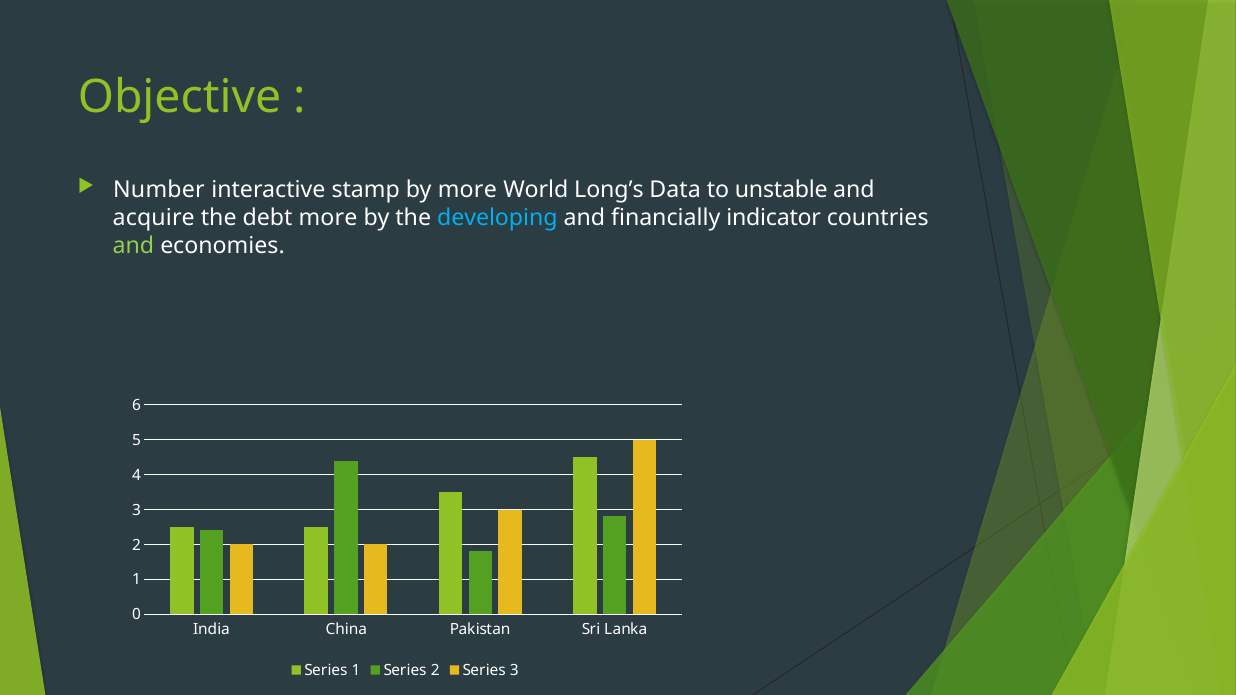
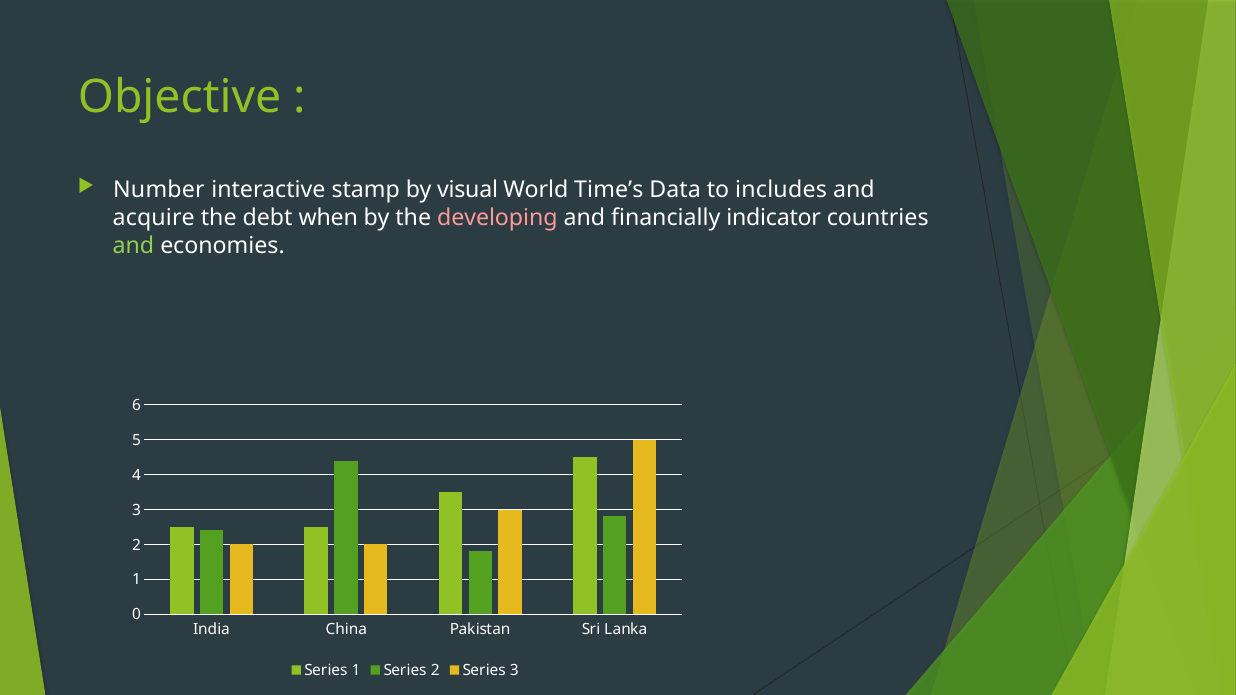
by more: more -> visual (468, 190)
Long’s: Long’s -> Time’s (609, 190)
unstable: unstable -> includes (781, 190)
debt more: more -> when (328, 218)
developing colour: light blue -> pink (497, 218)
